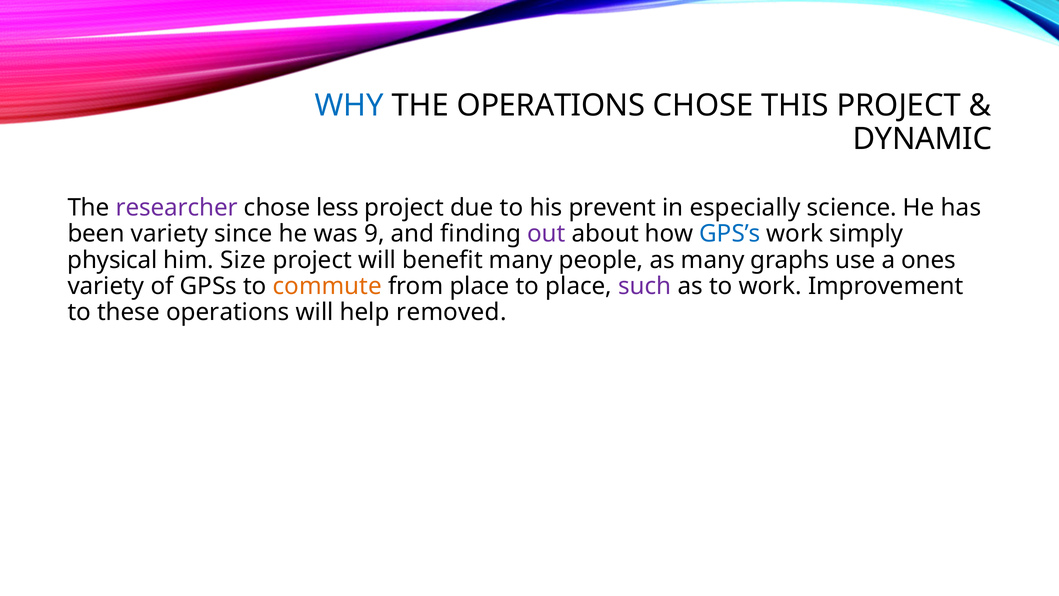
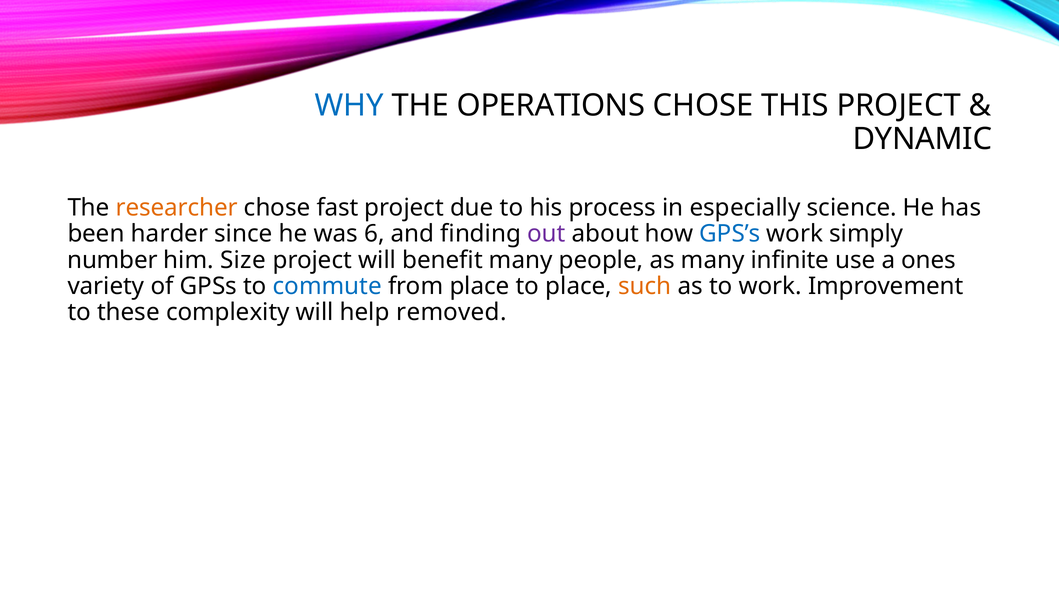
researcher colour: purple -> orange (177, 208)
less: less -> fast (337, 208)
prevent: prevent -> process (612, 208)
been variety: variety -> harder (170, 234)
9: 9 -> 6 (374, 234)
physical: physical -> number (112, 260)
graphs: graphs -> infinite (790, 260)
commute colour: orange -> blue (327, 286)
such colour: purple -> orange (645, 286)
these operations: operations -> complexity (228, 312)
